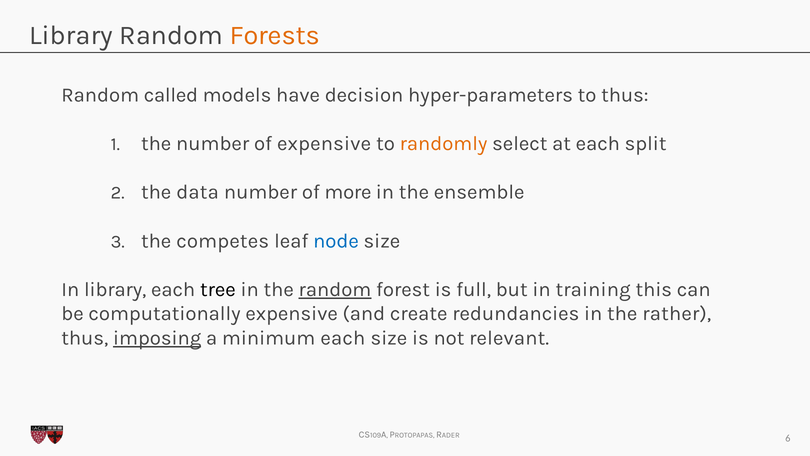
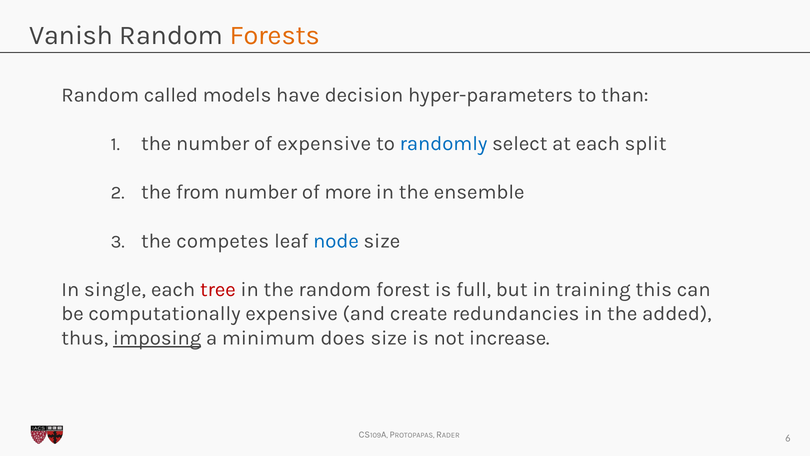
Library: Library -> Vanish (71, 35)
to thus: thus -> than (625, 95)
randomly colour: orange -> blue (444, 143)
data: data -> from (198, 192)
In library: library -> single (115, 289)
tree colour: black -> red (218, 289)
random underline: present -> none (335, 289)
rather: rather -> added (677, 314)
minimum each: each -> does (343, 338)
relevant: relevant -> increase (509, 338)
